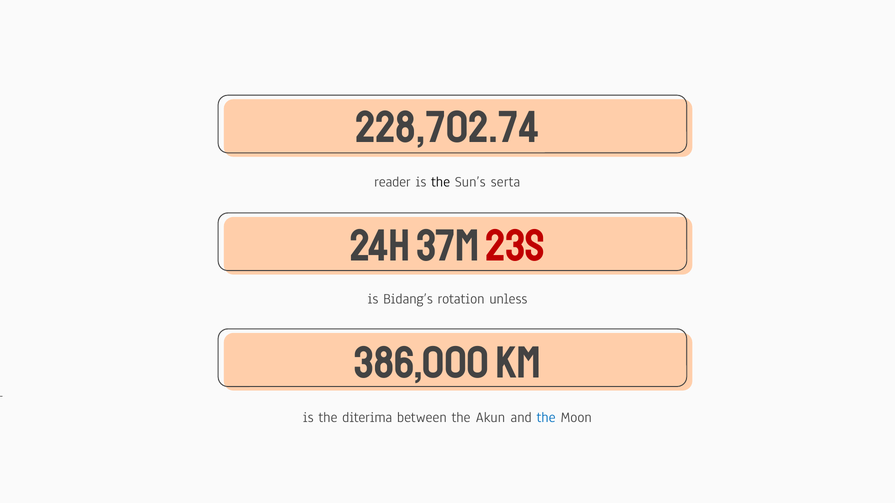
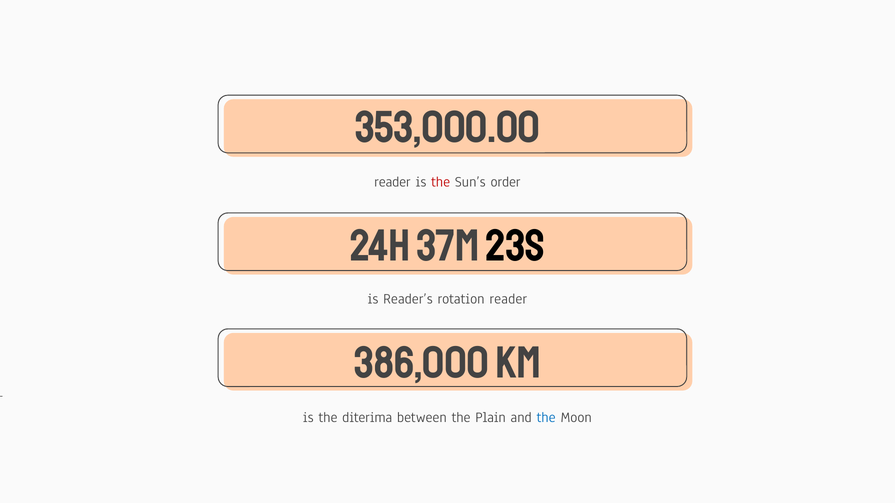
228,702.74: 228,702.74 -> 353,000.00 (448, 128)
the colour: black -> red (441, 182)
serta: serta -> order (506, 182)
23s colour: red -> black (515, 246)
Bidang’s: Bidang’s -> Reader’s (408, 299)
rotation unless: unless -> reader (508, 299)
Akun: Akun -> Plain (491, 418)
